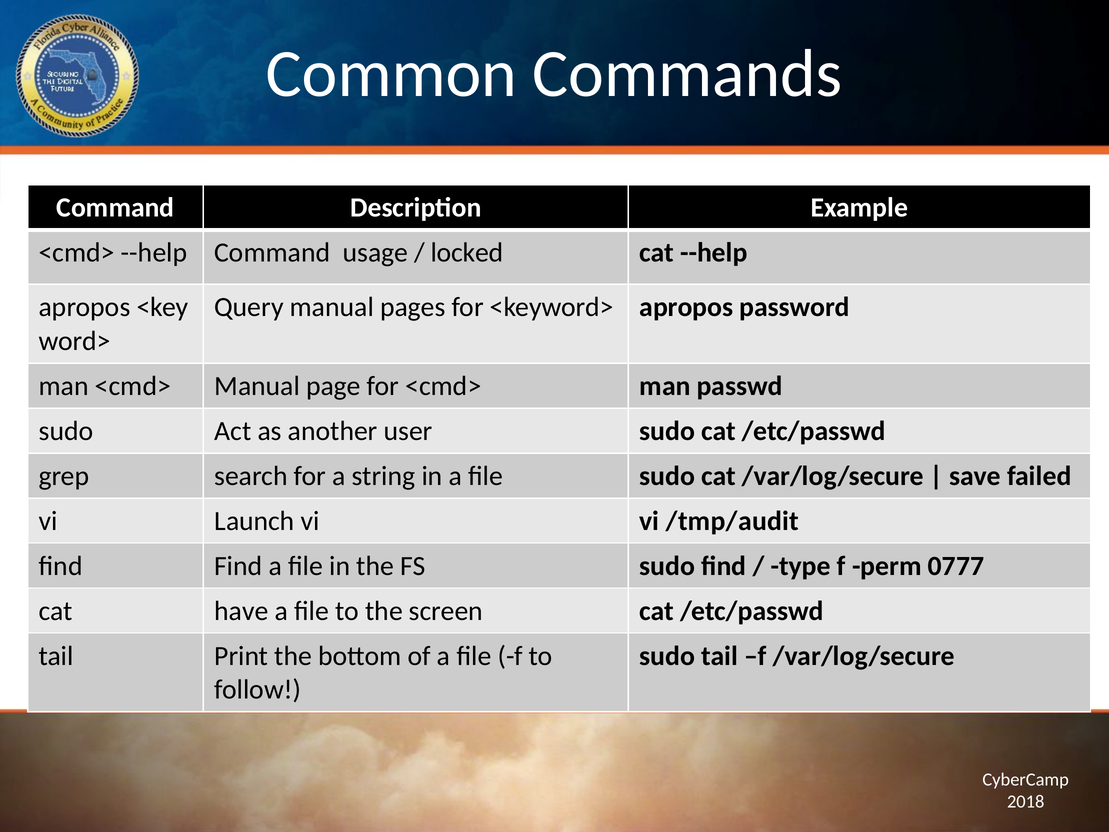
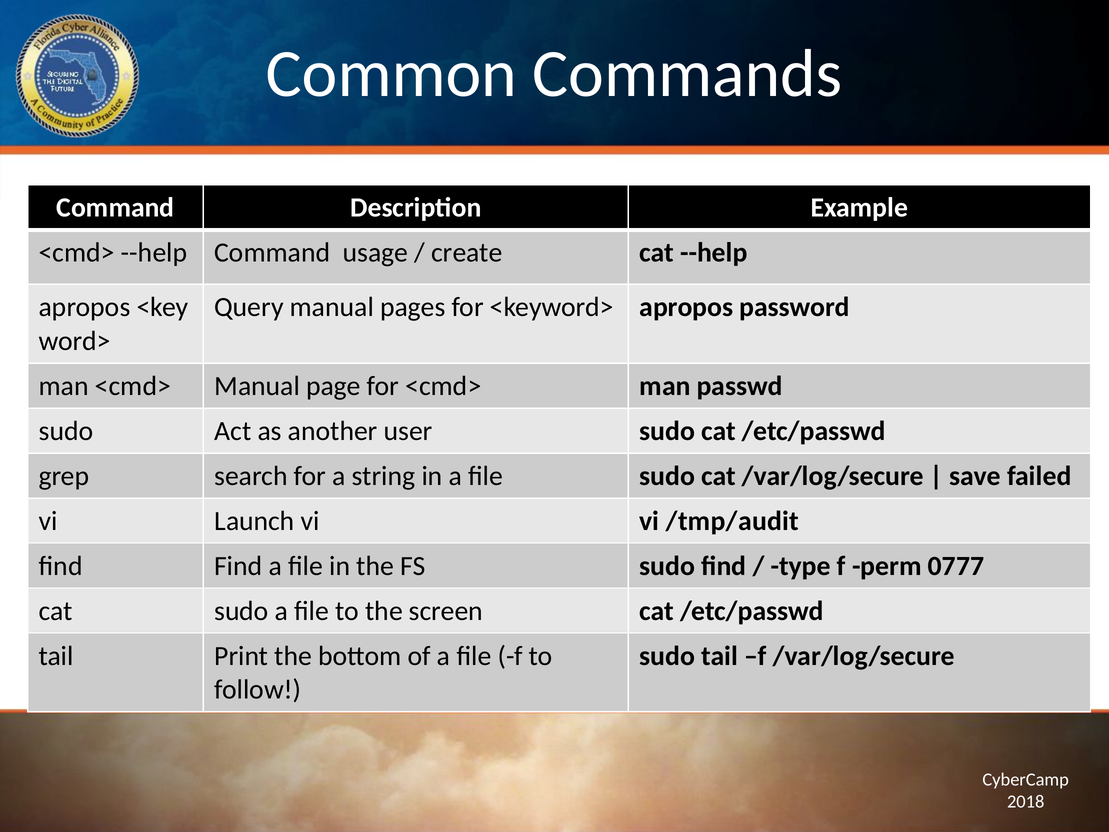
locked: locked -> create (467, 253)
cat have: have -> sudo (241, 611)
